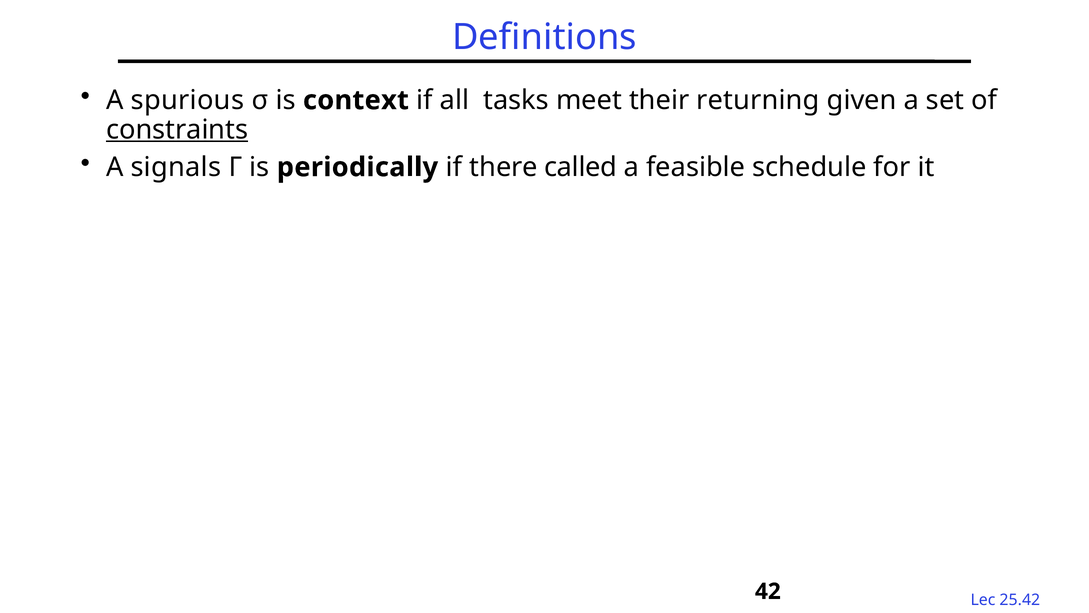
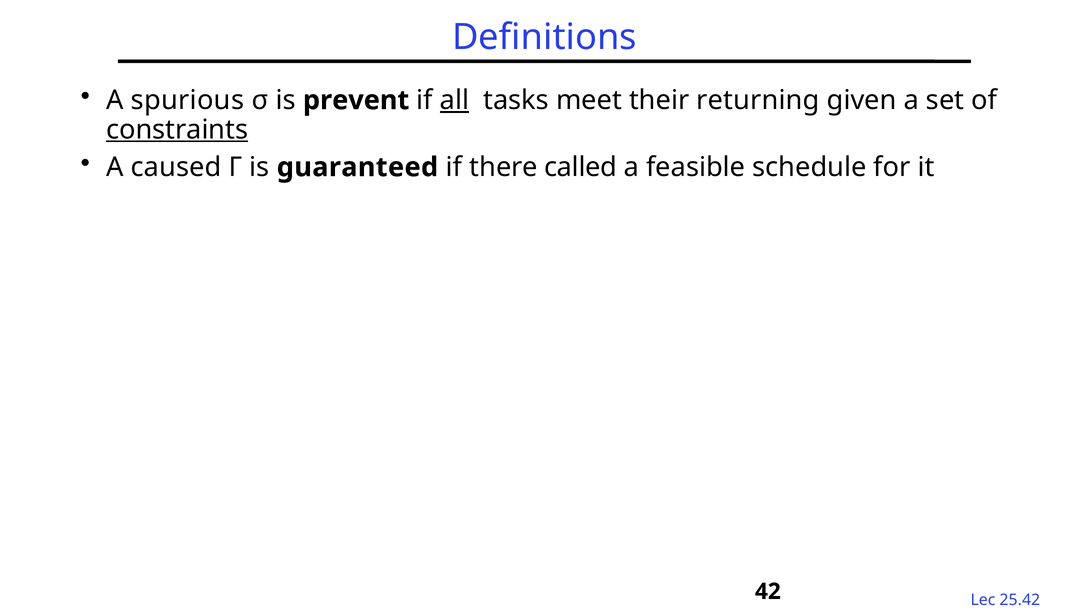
context: context -> prevent (356, 100)
all underline: none -> present (455, 100)
signals: signals -> caused (176, 167)
periodically: periodically -> guaranteed (357, 167)
